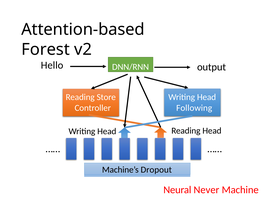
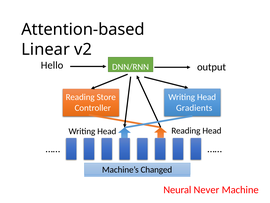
Forest: Forest -> Linear (46, 49)
Following: Following -> Gradients (194, 108)
Dropout: Dropout -> Changed (156, 169)
